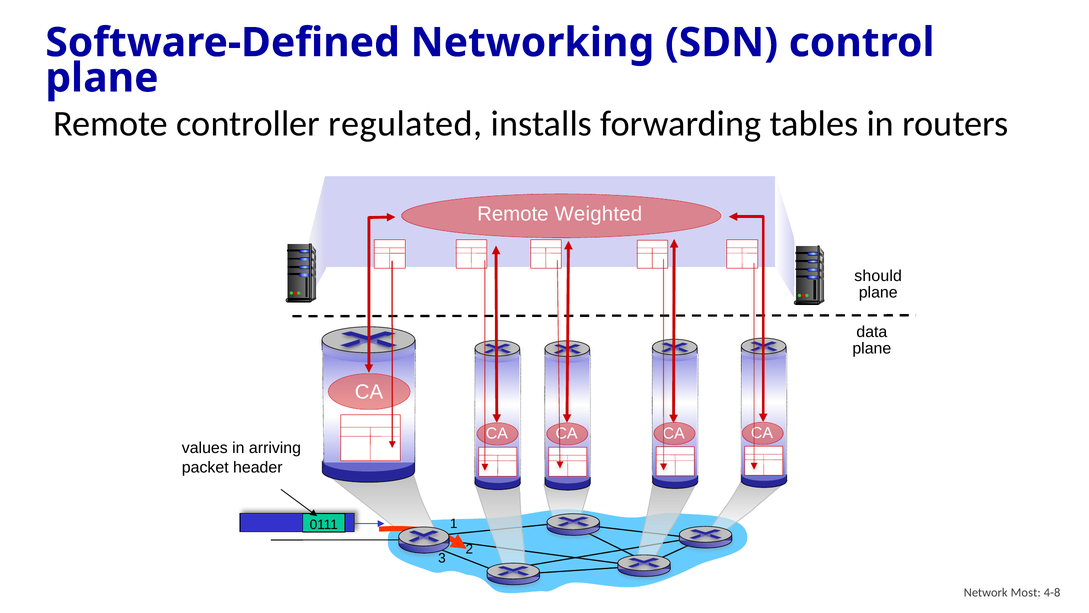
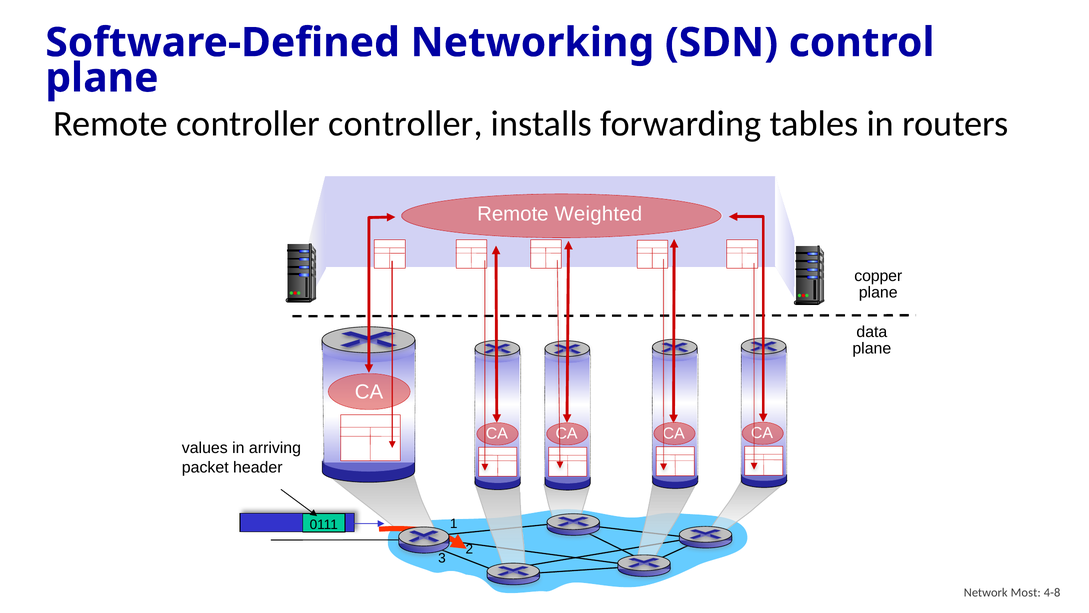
controller regulated: regulated -> controller (405, 123)
should: should -> copper (878, 276)
